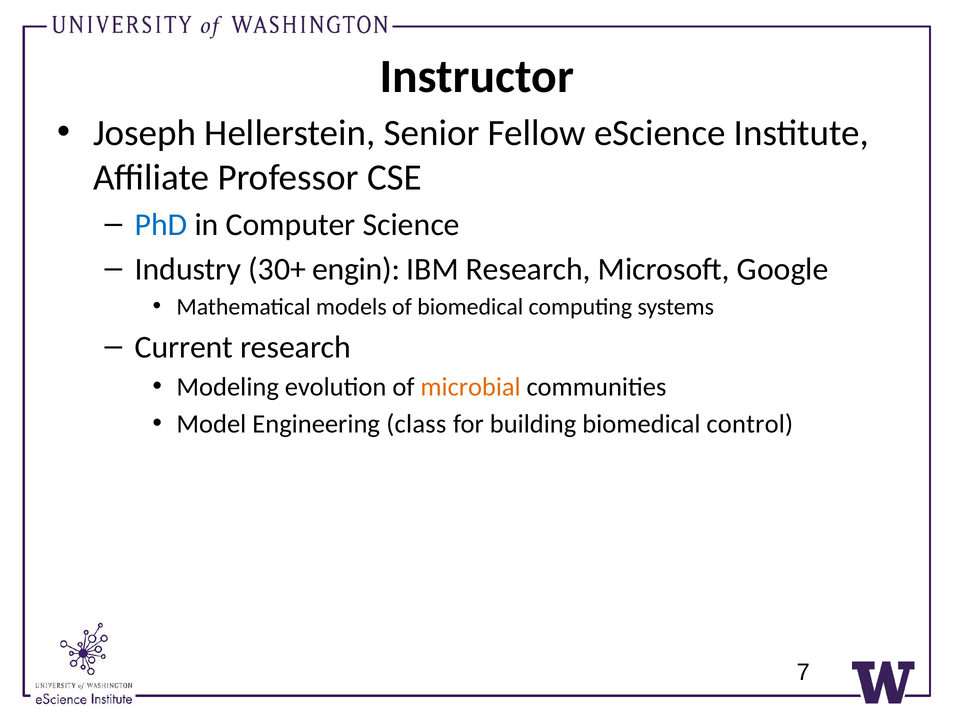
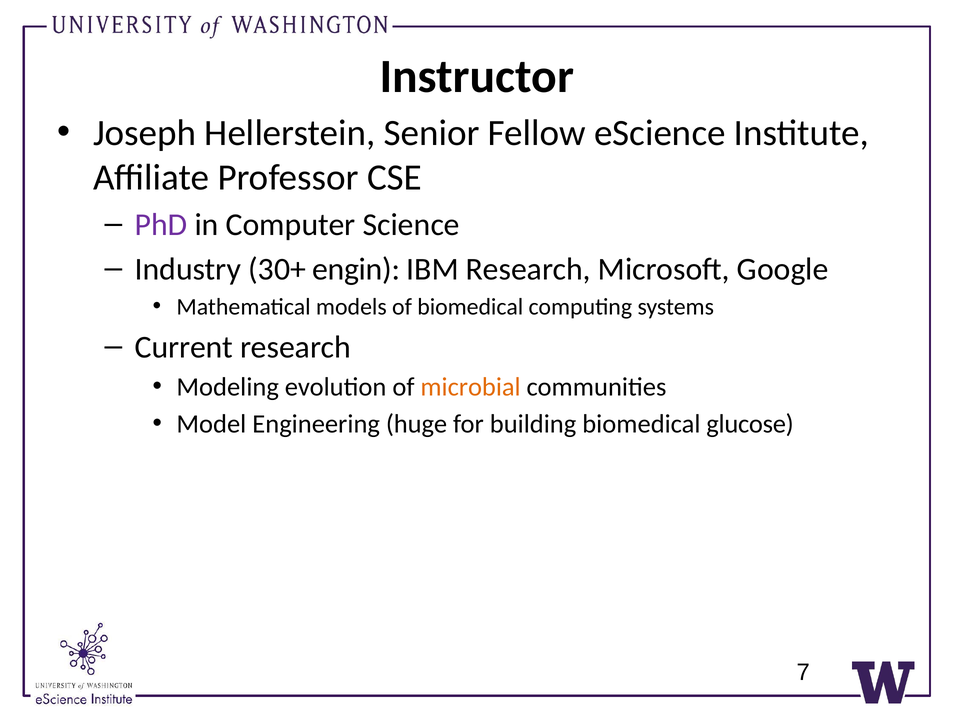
PhD colour: blue -> purple (161, 225)
class: class -> huge (417, 424)
control: control -> glucose (750, 424)
